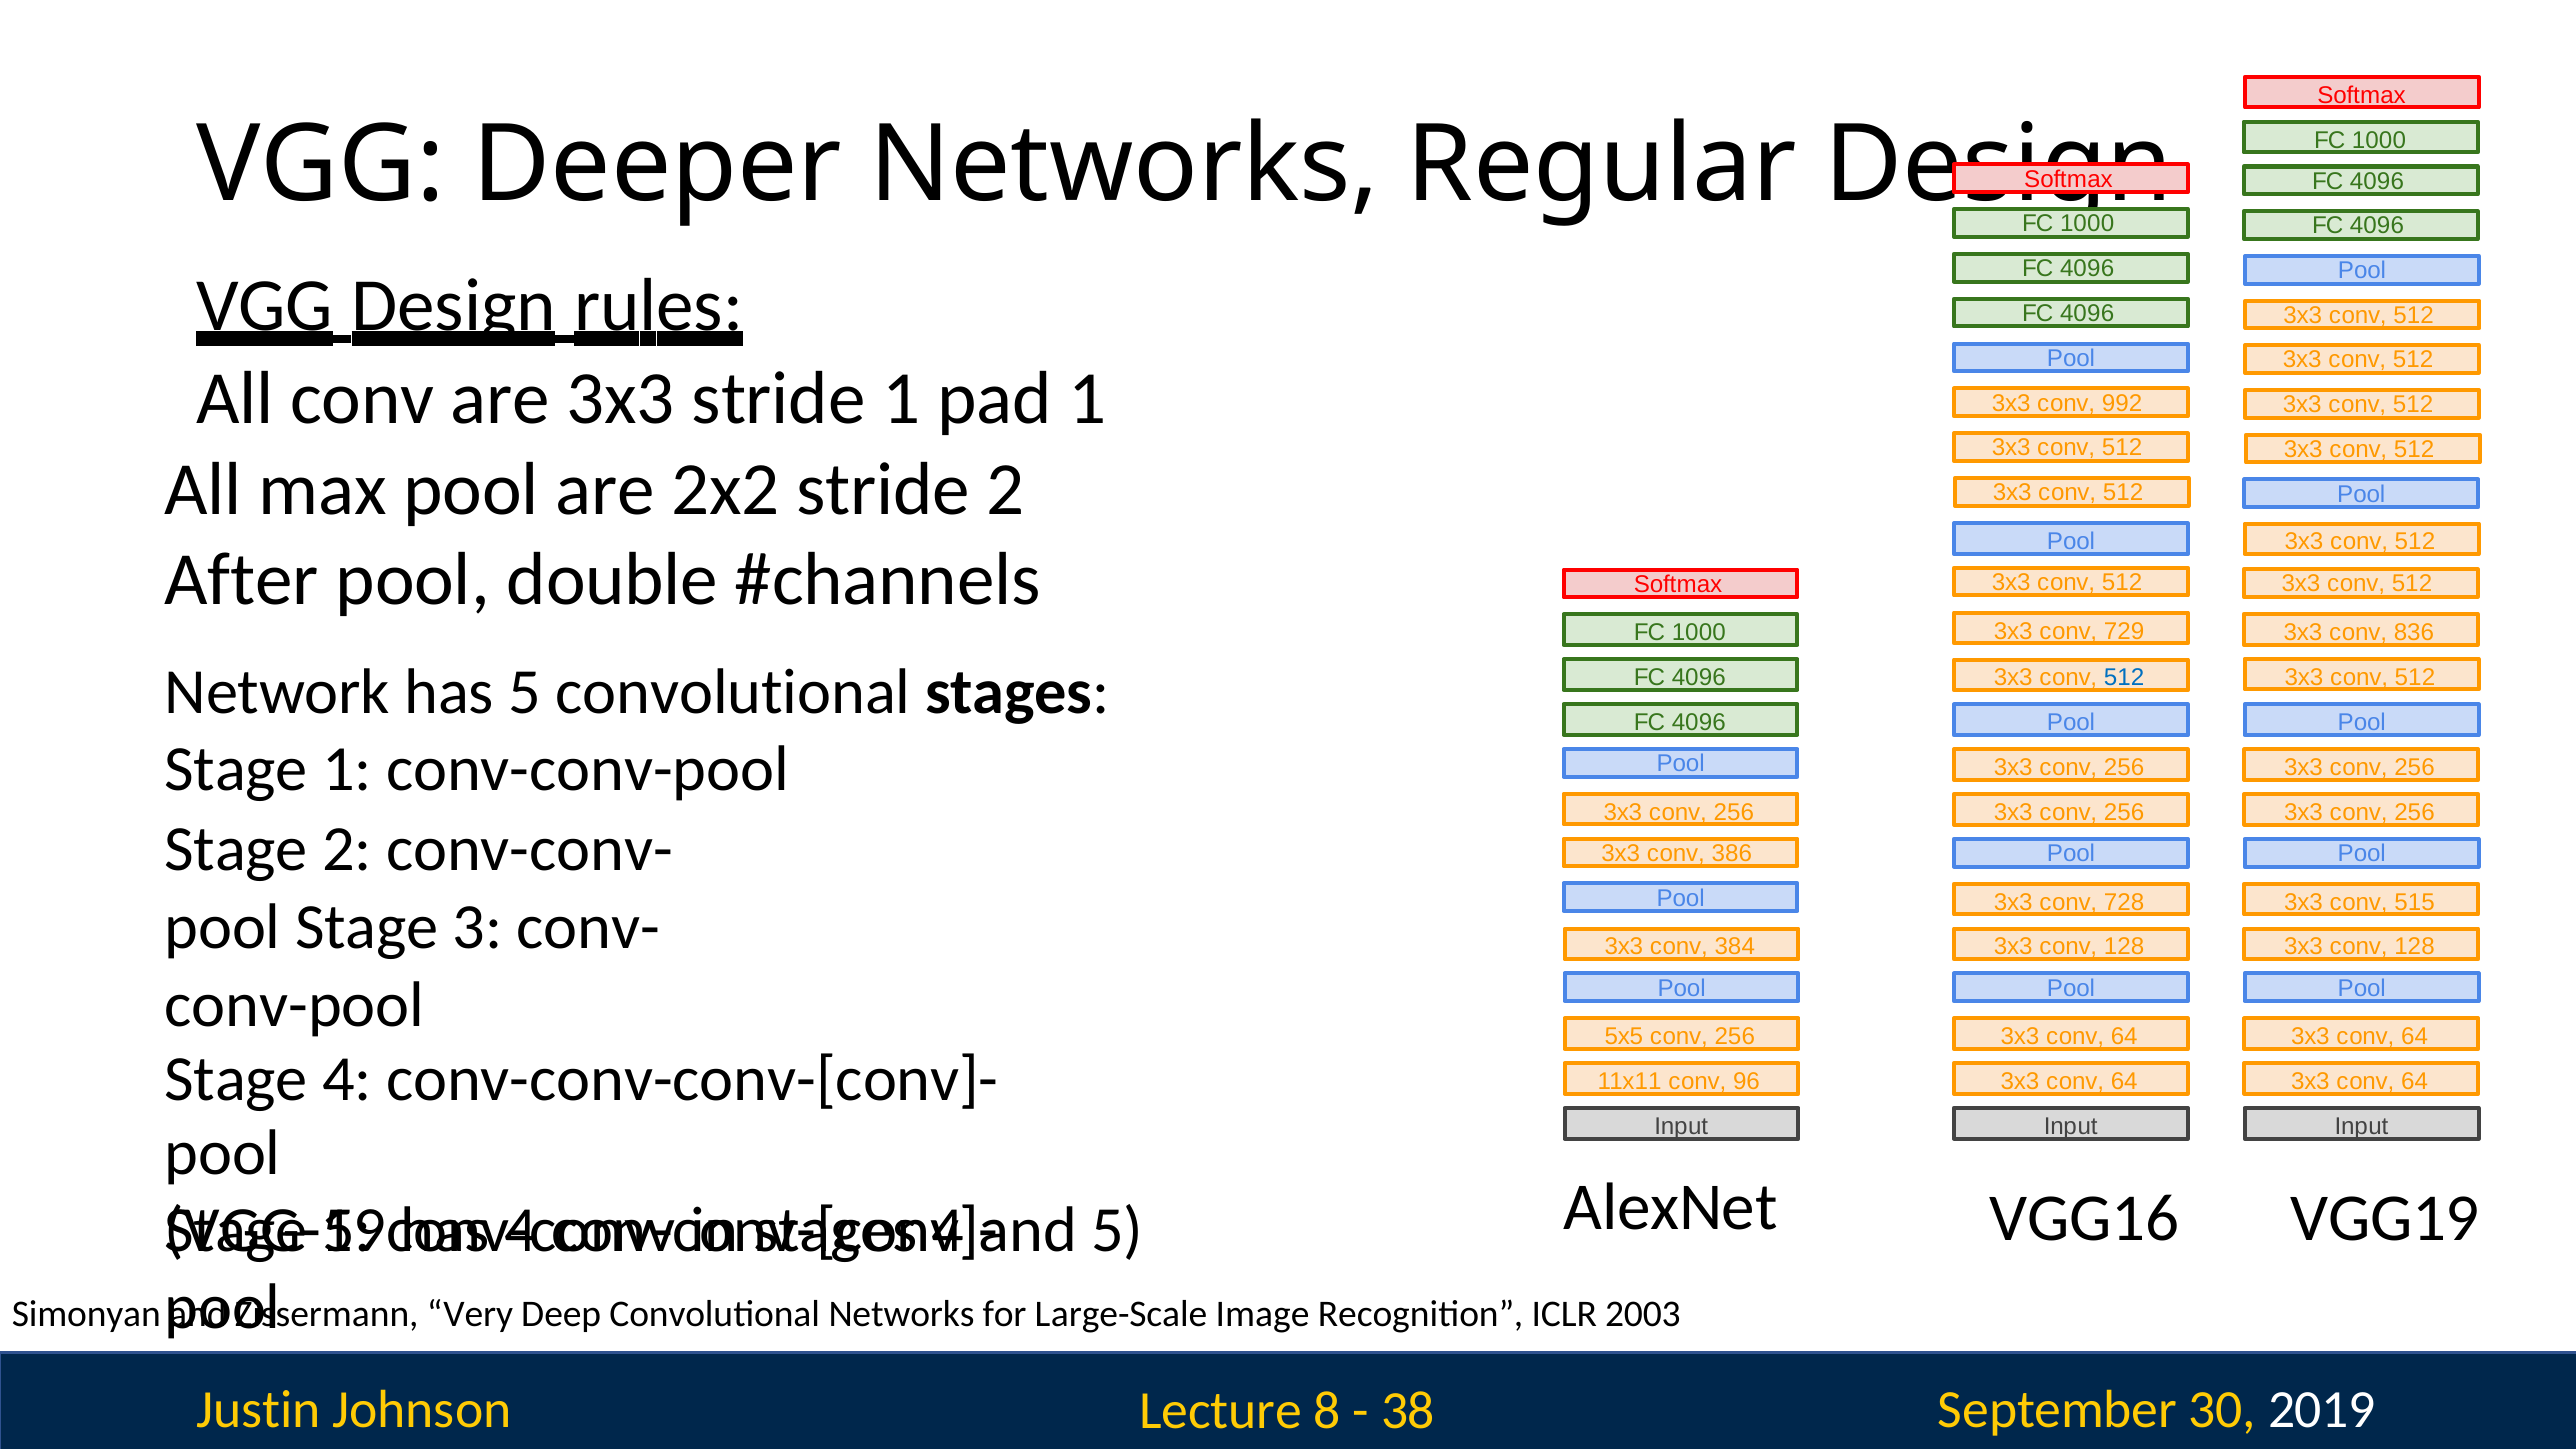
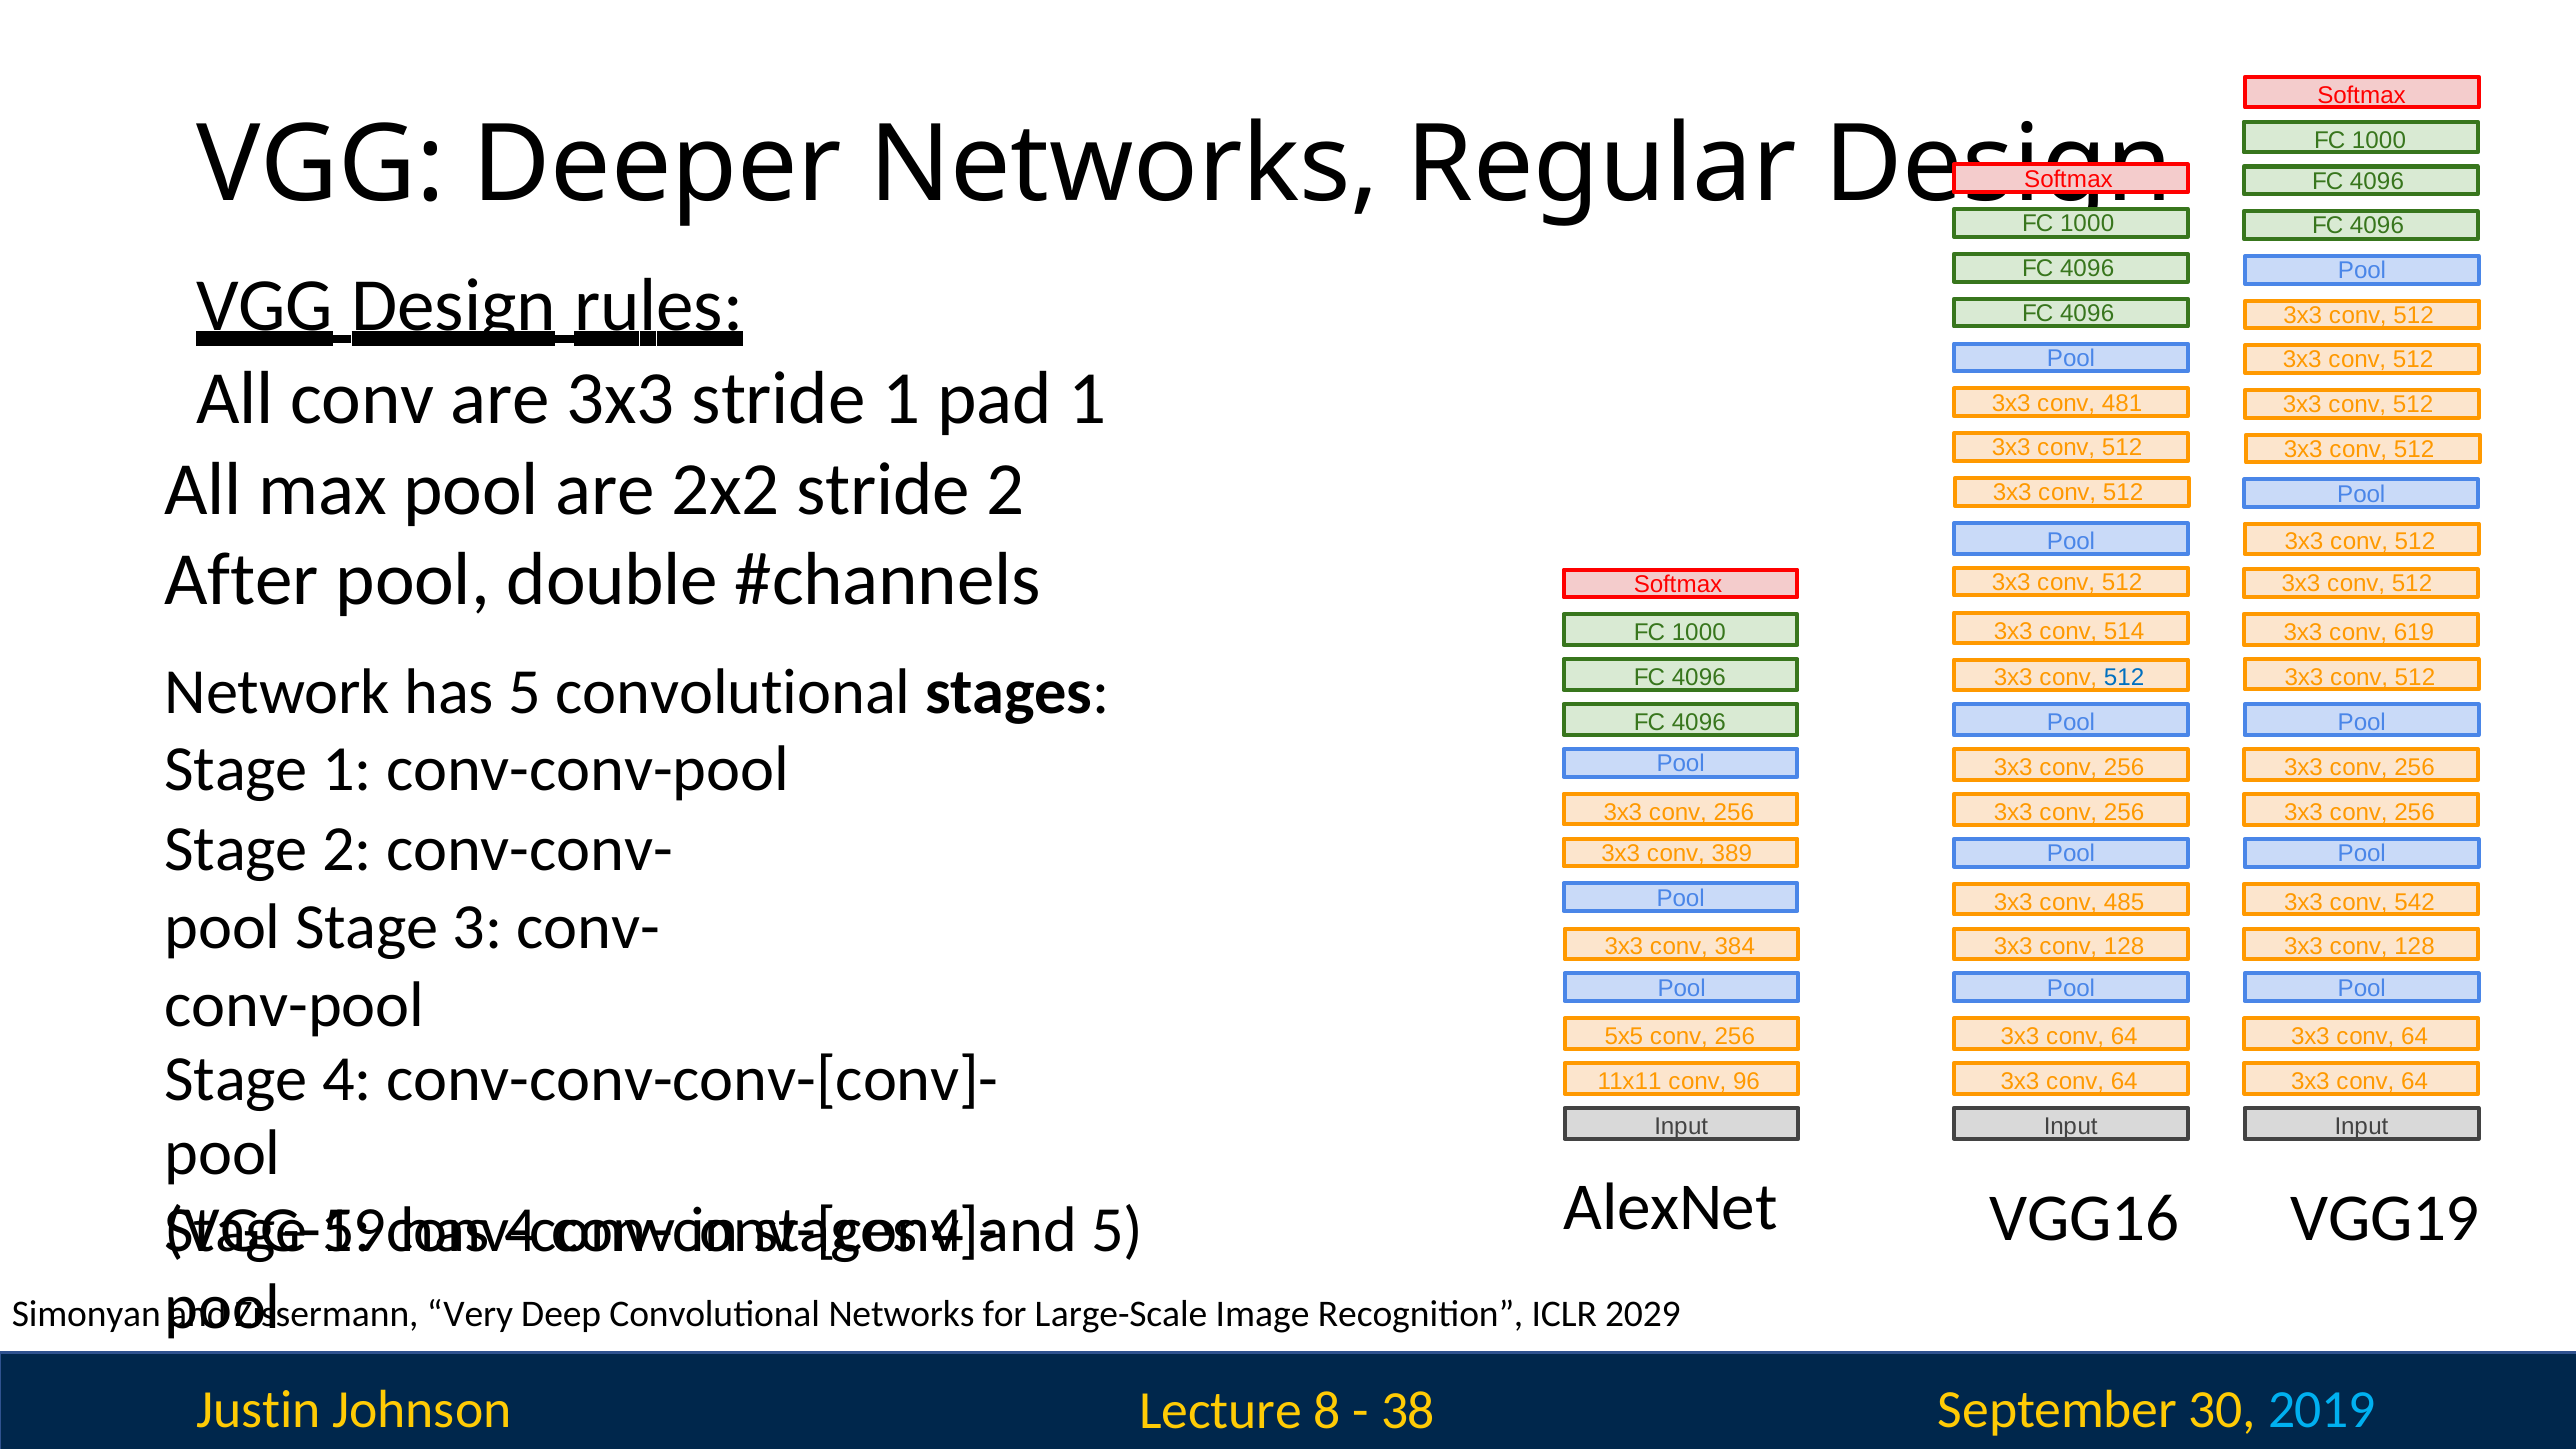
992: 992 -> 481 (2122, 403)
729: 729 -> 514 (2124, 631)
836: 836 -> 619 (2414, 632)
386: 386 -> 389 (1732, 853)
728: 728 -> 485 (2124, 902)
515: 515 -> 542 (2415, 902)
2003: 2003 -> 2029 (1643, 1314)
2019 colour: white -> light blue (2322, 1410)
